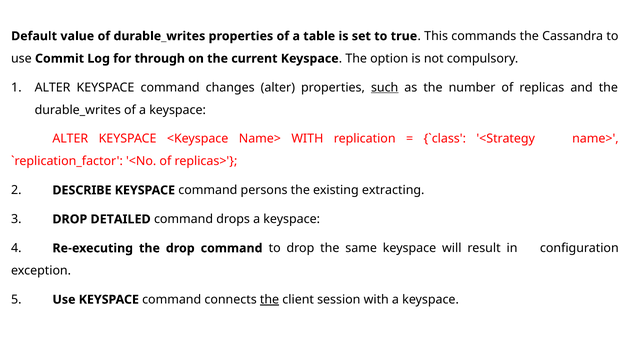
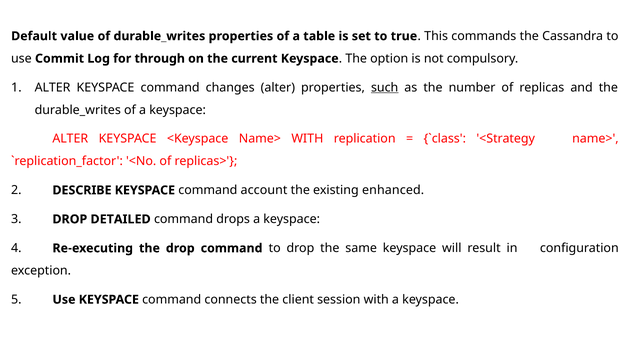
persons: persons -> account (264, 190)
extracting: extracting -> enhanced (393, 190)
the underline: present -> none (270, 300)
